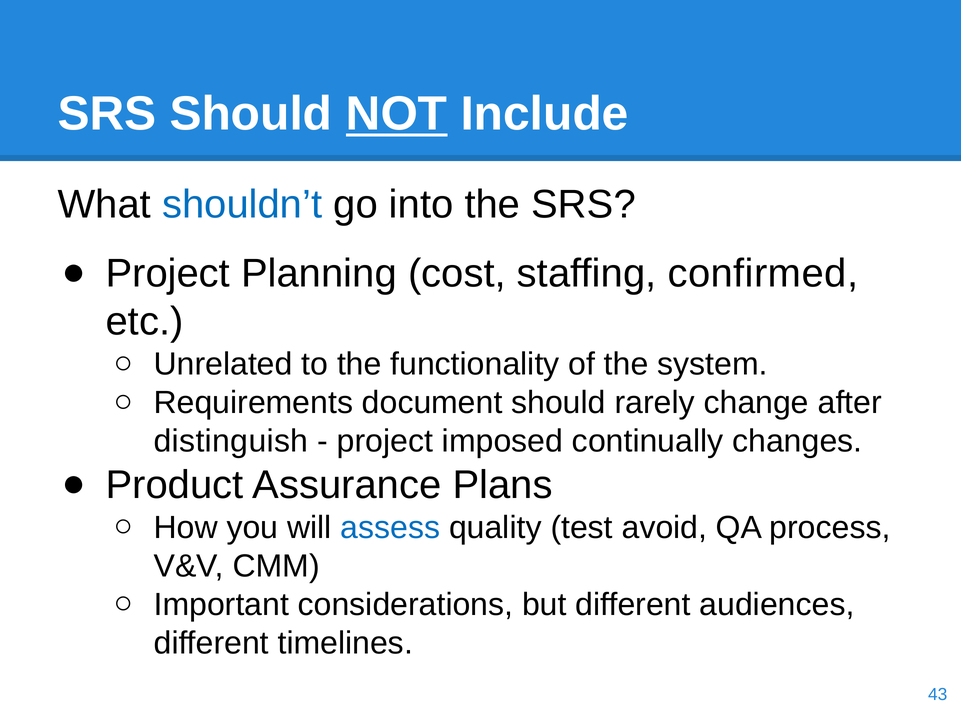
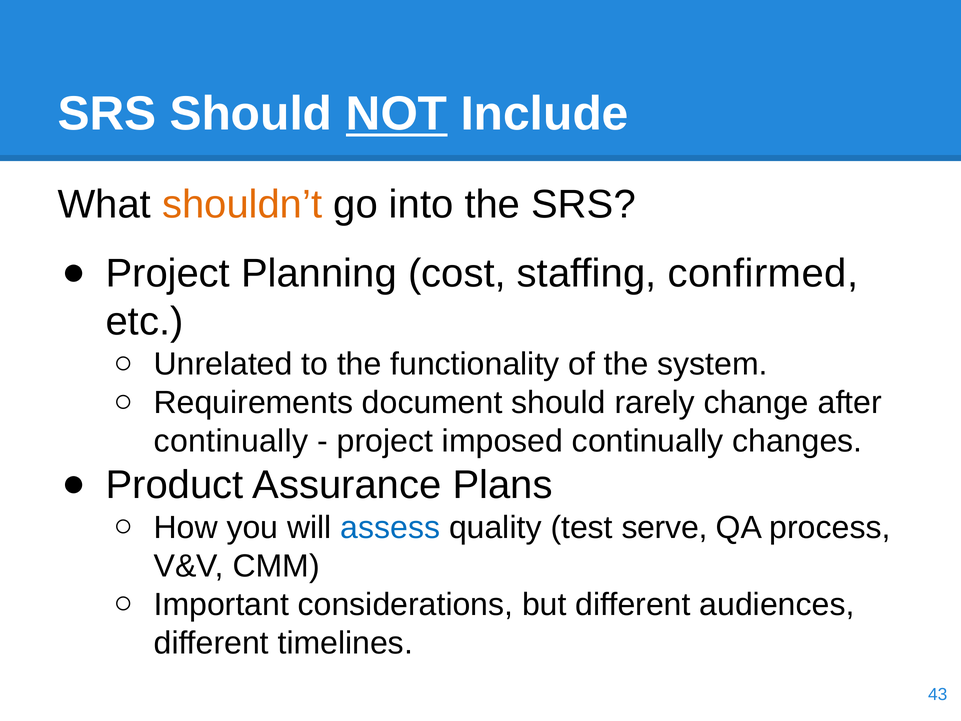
shouldn’t colour: blue -> orange (242, 205)
distinguish: distinguish -> continually (231, 441)
avoid: avoid -> serve (665, 528)
